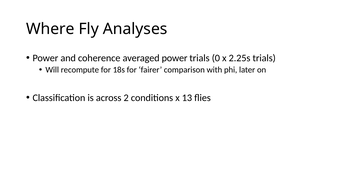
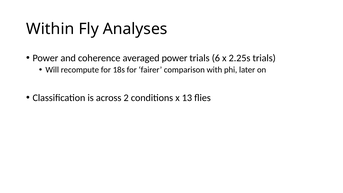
Where: Where -> Within (50, 29)
0: 0 -> 6 (216, 58)
